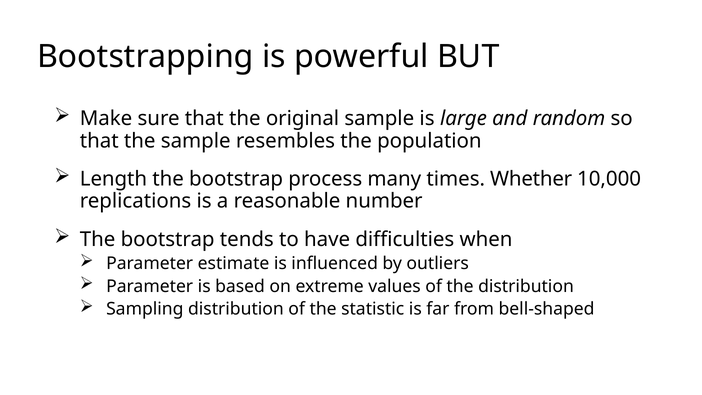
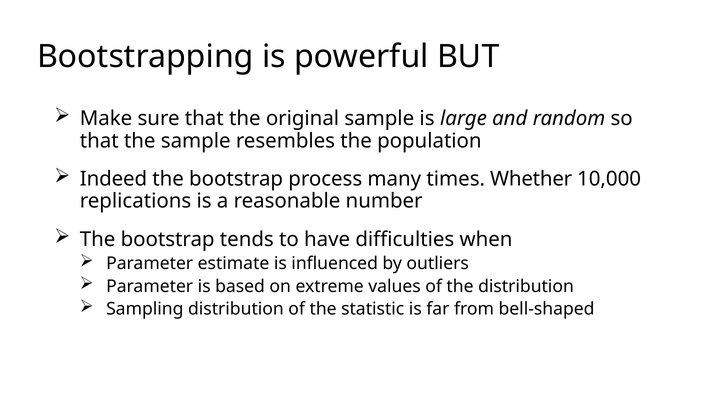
Length: Length -> Indeed (113, 179)
